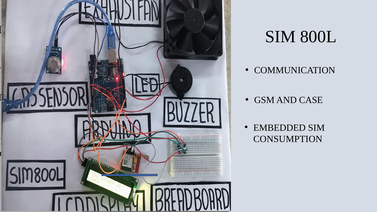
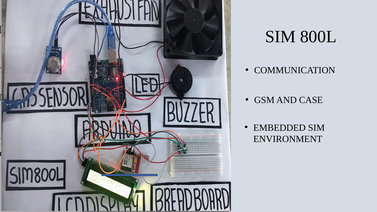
CONSUMPTION: CONSUMPTION -> ENVIRONMENT (288, 139)
